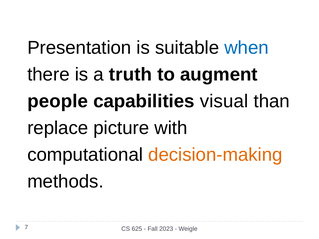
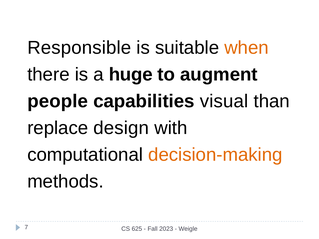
Presentation: Presentation -> Responsible (79, 48)
when colour: blue -> orange (246, 48)
truth: truth -> huge (131, 75)
picture: picture -> design (121, 128)
